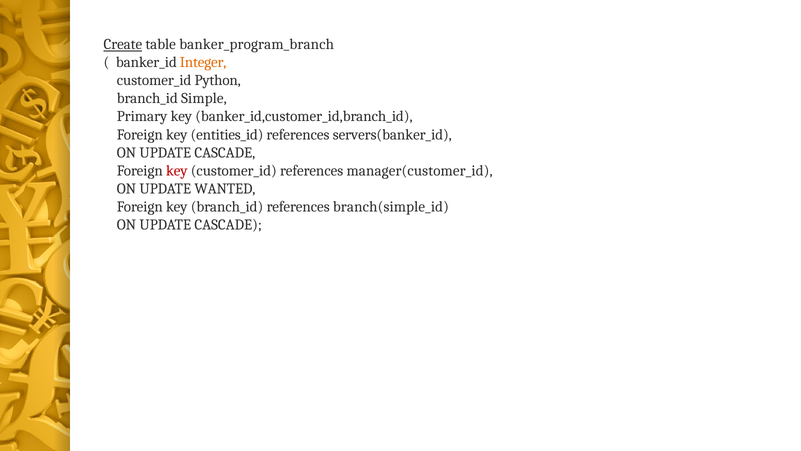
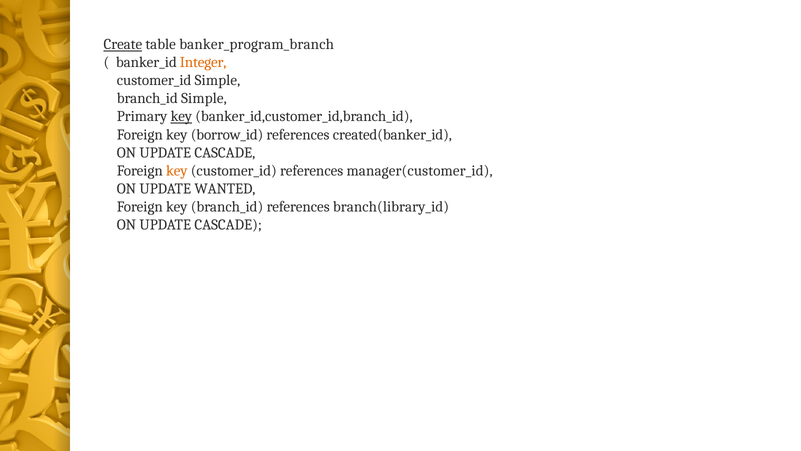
customer_id Python: Python -> Simple (217, 80)
key underline: none -> present (181, 116)
entities_id: entities_id -> borrow_id (227, 134)
servers(banker_id: servers(banker_id -> created(banker_id (392, 134)
key colour: red -> orange (177, 171)
branch(simple_id: branch(simple_id -> branch(library_id (391, 207)
